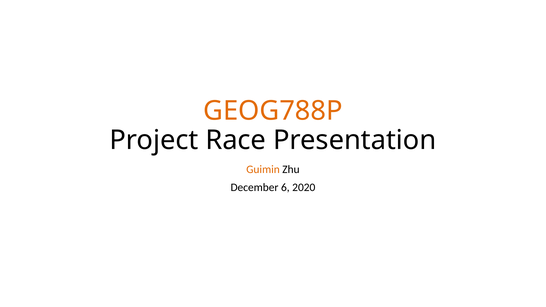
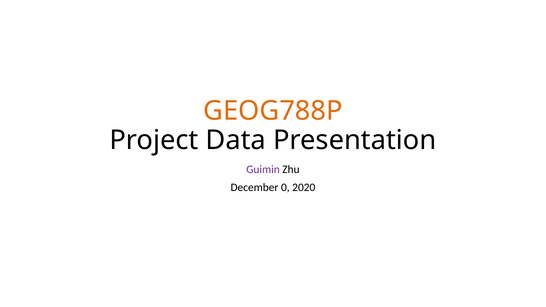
Race: Race -> Data (236, 140)
Guimin colour: orange -> purple (263, 169)
6: 6 -> 0 (285, 187)
